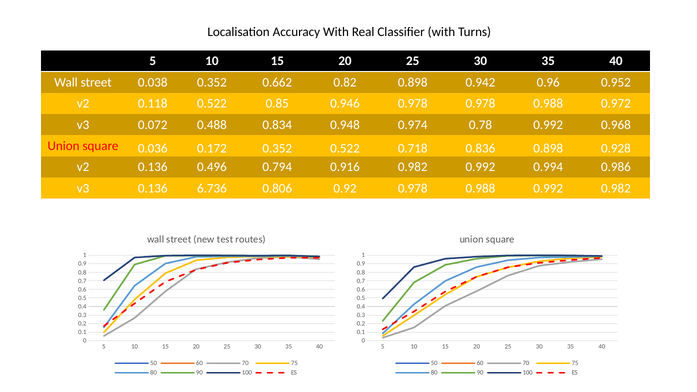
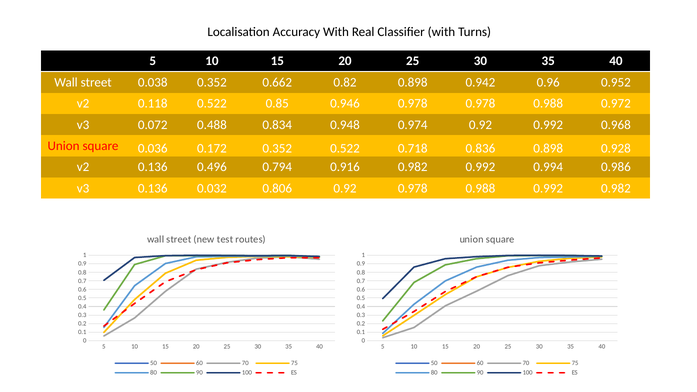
0.974 0.78: 0.78 -> 0.92 (480, 125)
6.736: 6.736 -> 0.032 (212, 188)
